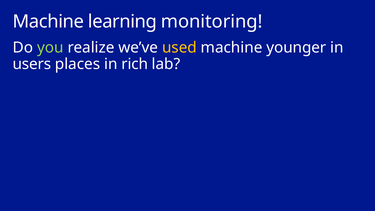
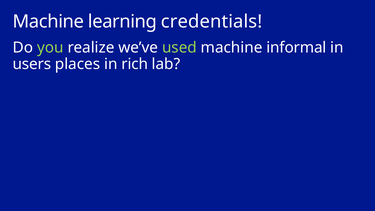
monitoring: monitoring -> credentials (212, 21)
used colour: yellow -> light green (179, 48)
younger: younger -> informal (296, 48)
